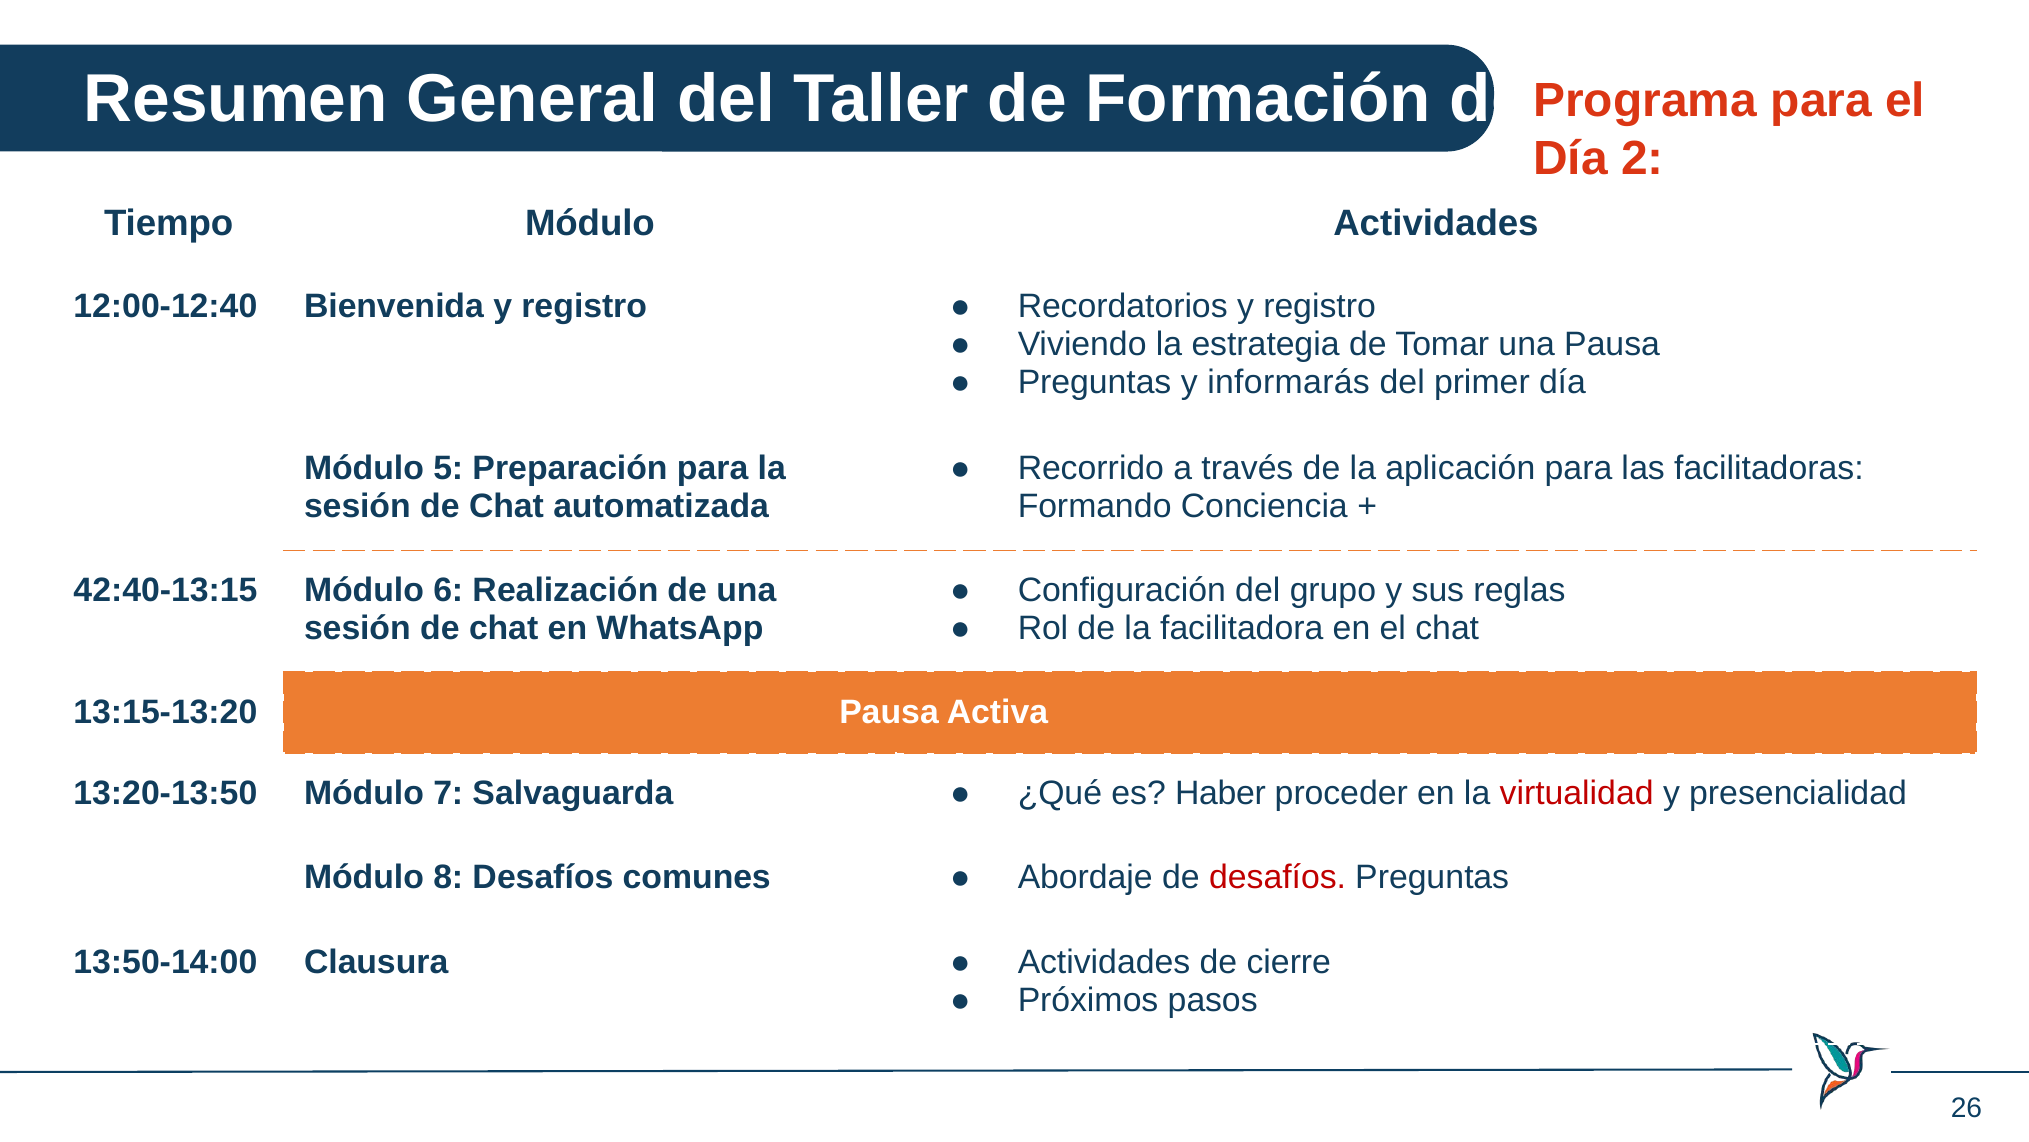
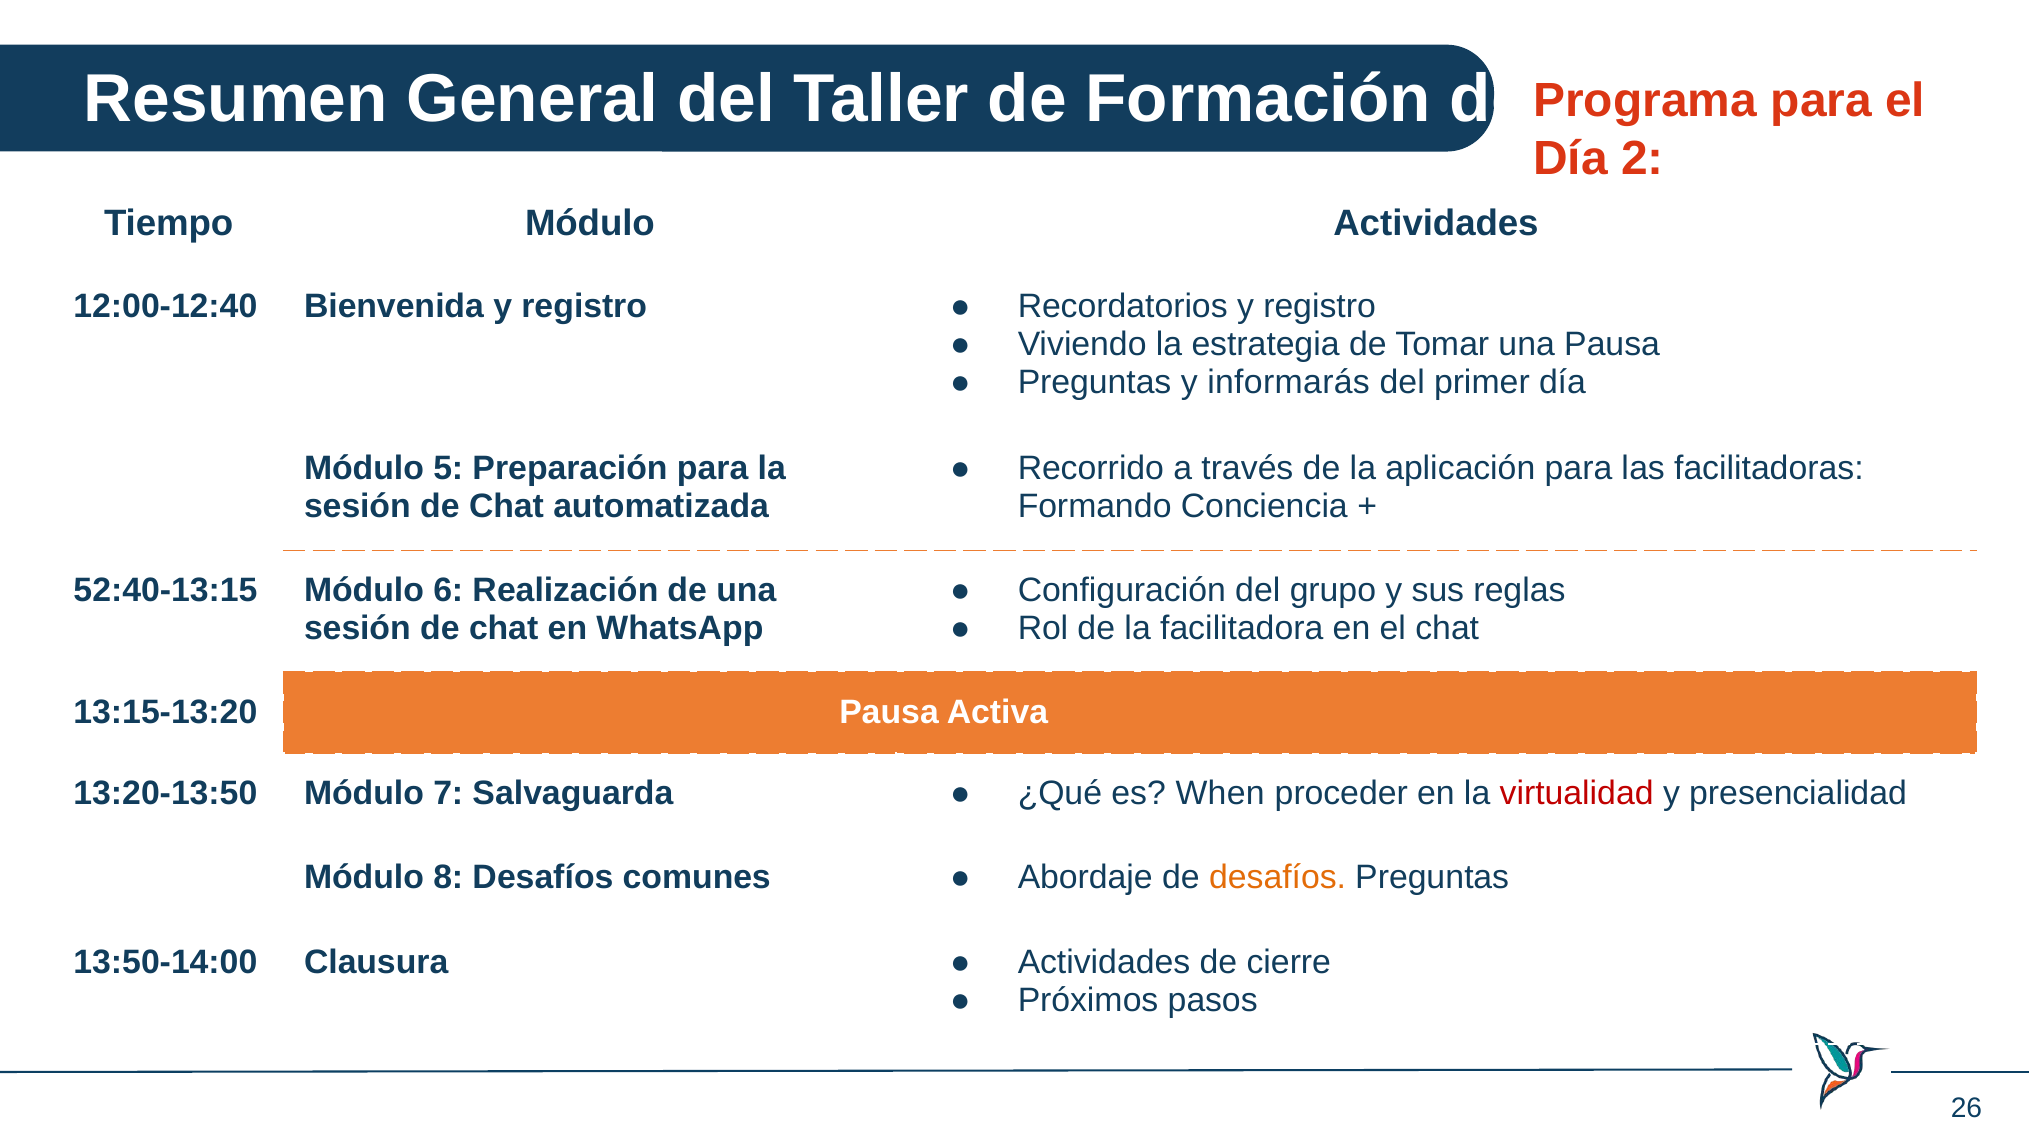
42:40-13:15: 42:40-13:15 -> 52:40-13:15 (165, 590)
Haber: Haber -> When (1220, 793)
desafíos colour: red -> orange (1278, 877)
